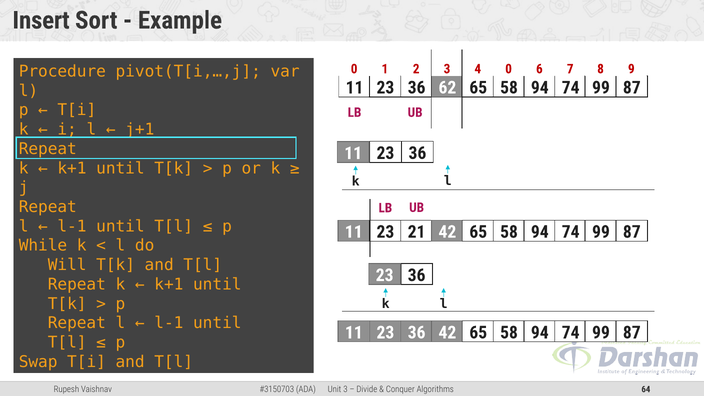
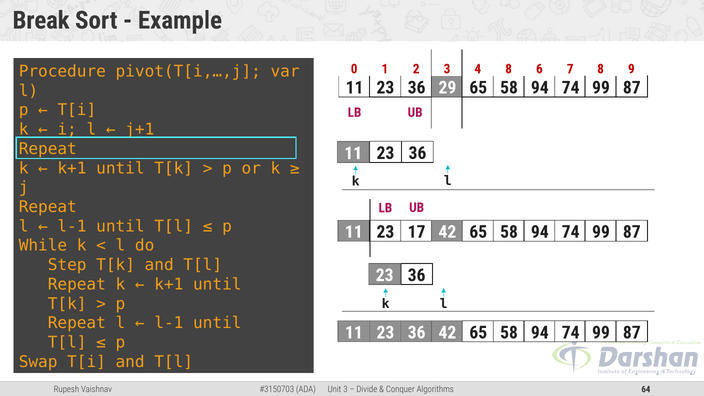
Insert: Insert -> Break (41, 20)
4 0: 0 -> 8 (509, 69)
62: 62 -> 29 (447, 88)
21: 21 -> 17 (417, 232)
Will: Will -> Step (67, 265)
